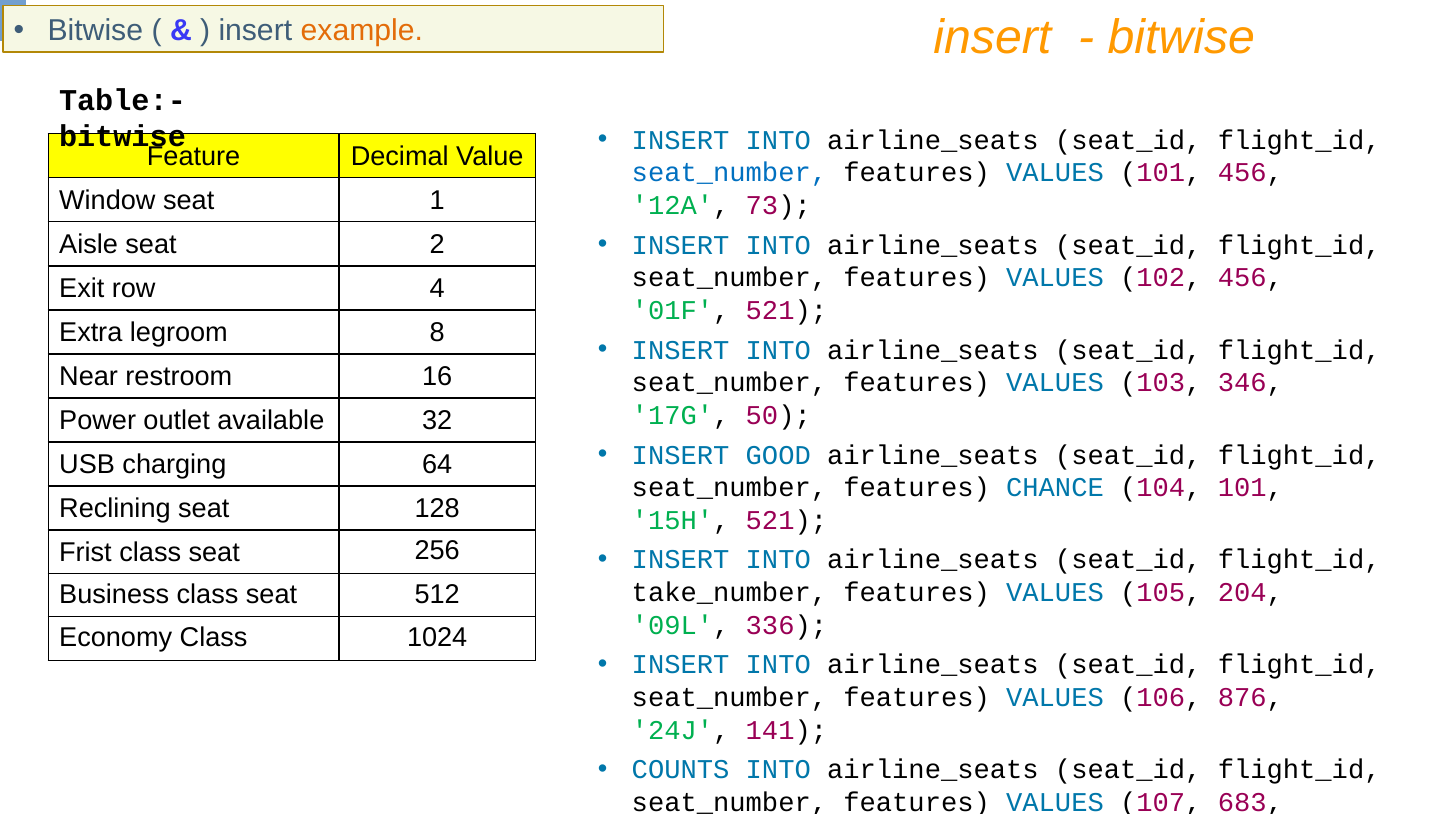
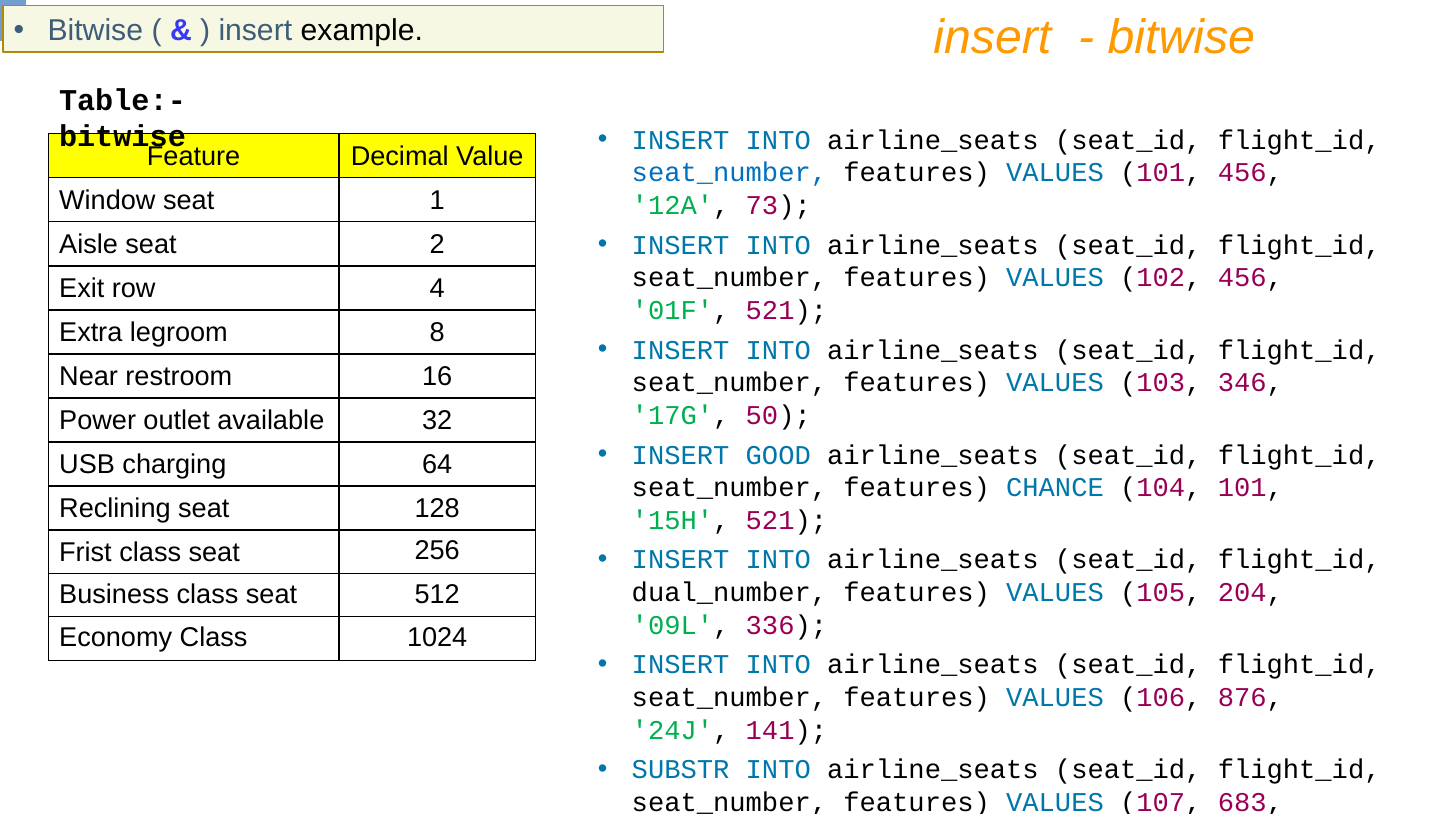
example colour: orange -> black (362, 31)
take_number: take_number -> dual_number (729, 593)
COUNTS: COUNTS -> SUBSTR (681, 770)
